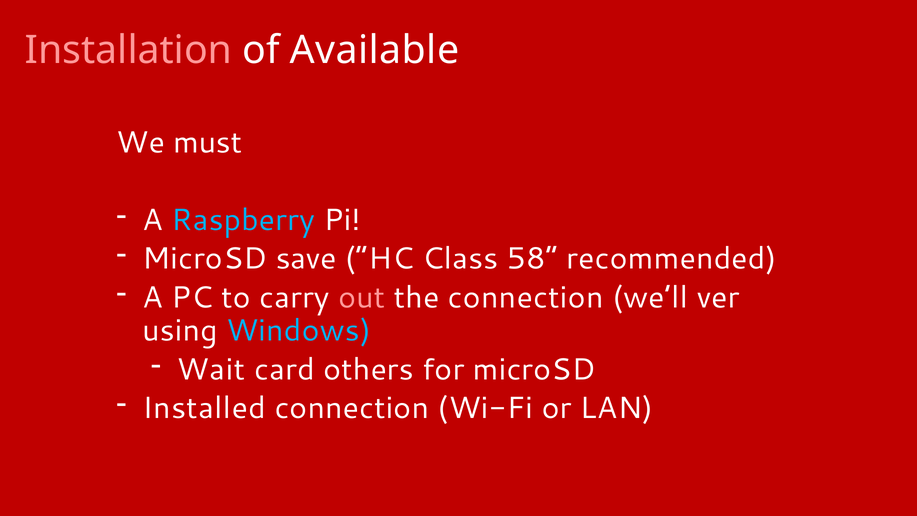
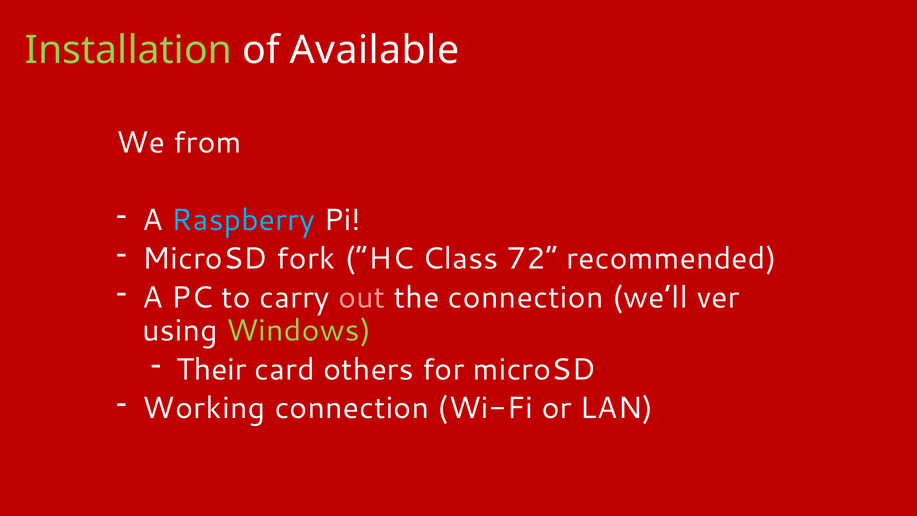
Installation colour: pink -> light green (129, 50)
must: must -> from (208, 142)
save: save -> fork (306, 259)
58: 58 -> 72 (532, 259)
Windows colour: light blue -> light green (299, 331)
Wait: Wait -> Their (211, 369)
Installed: Installed -> Working (204, 408)
